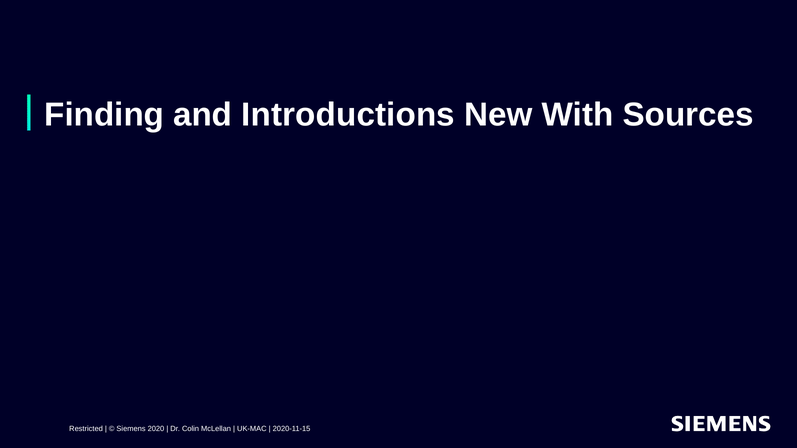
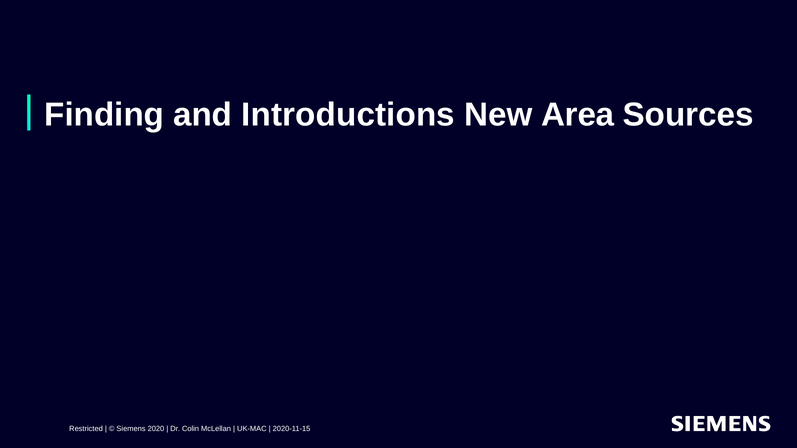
With: With -> Area (578, 115)
